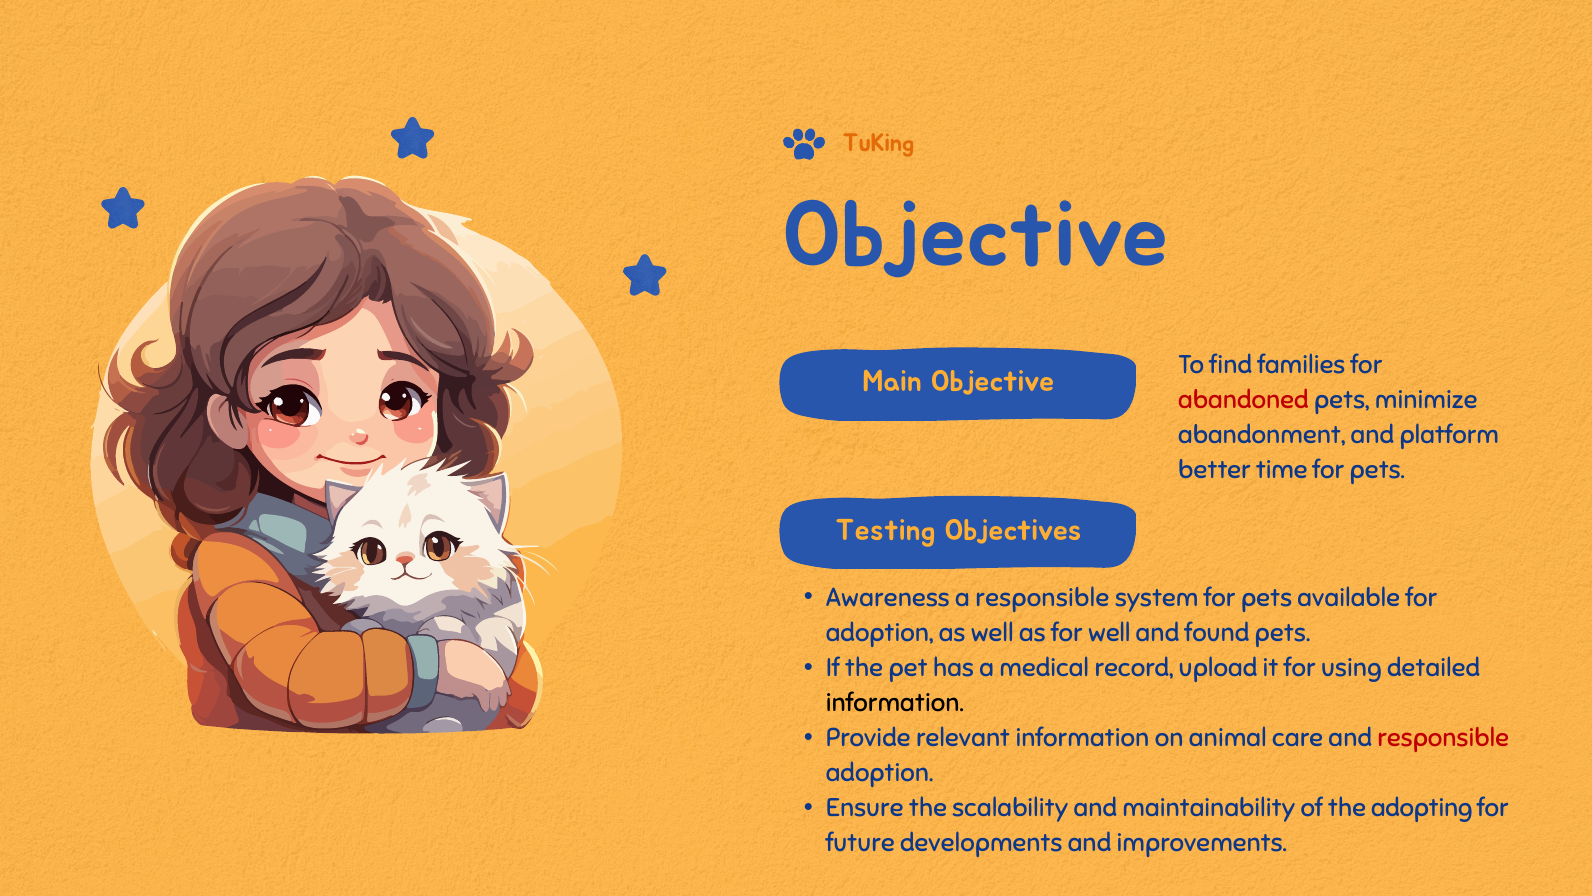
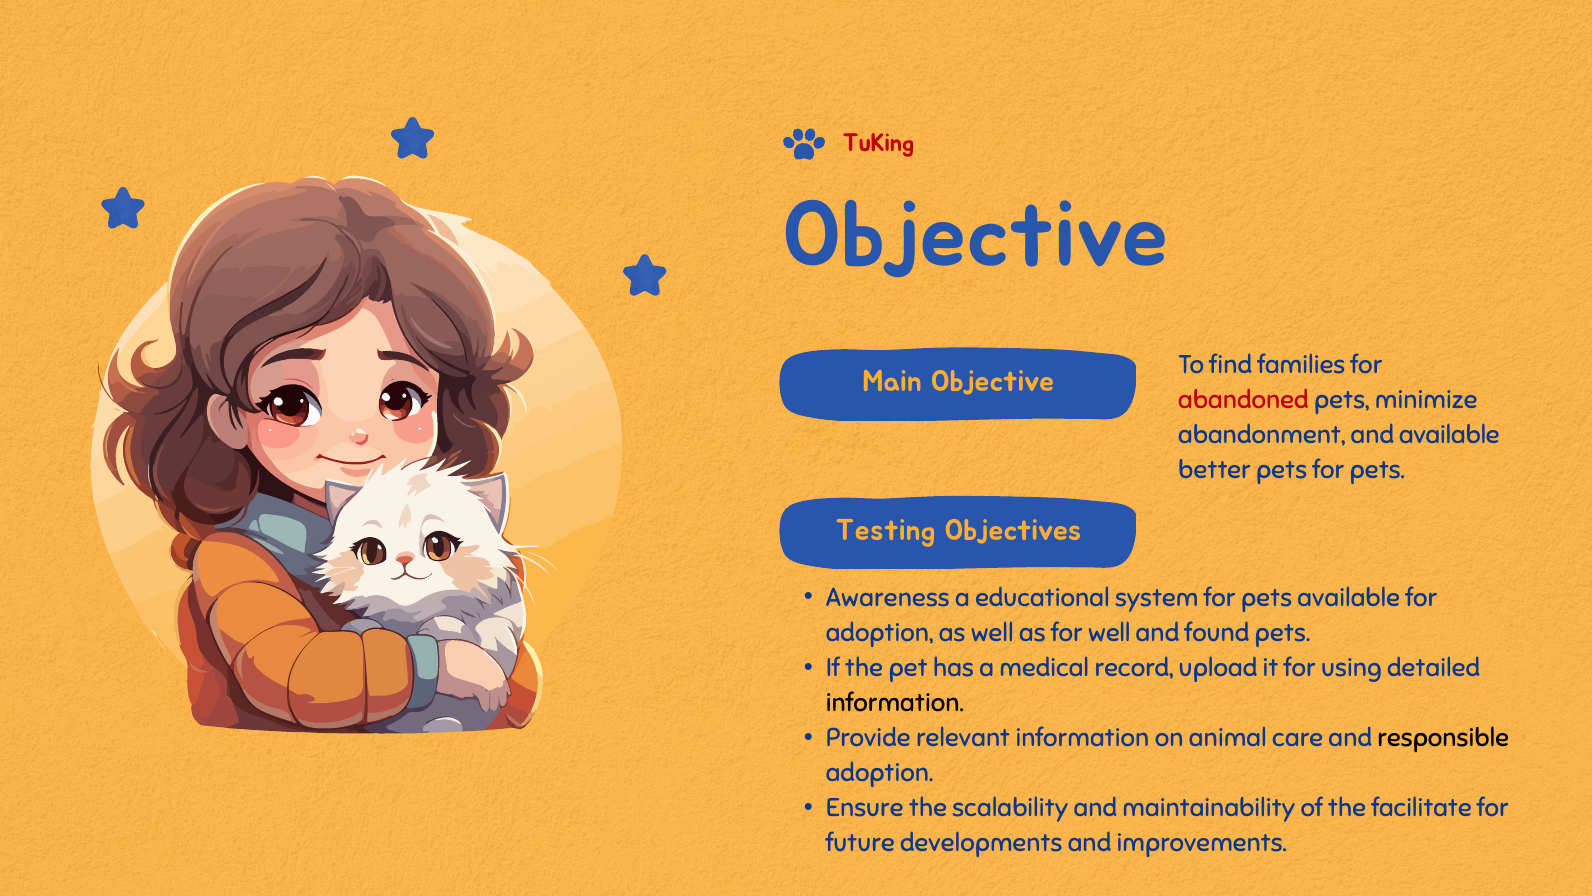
TuKing colour: orange -> red (879, 143)
and platform: platform -> available (1449, 435)
better time: time -> pets (1282, 470)
a responsible: responsible -> educational (1043, 598)
responsible colour: red -> black (1443, 738)
adopting: adopting -> facilitate (1422, 808)
